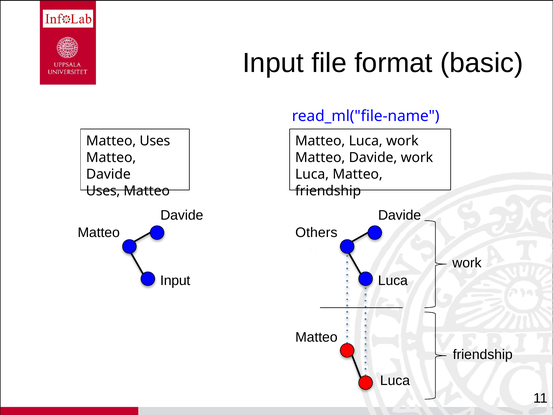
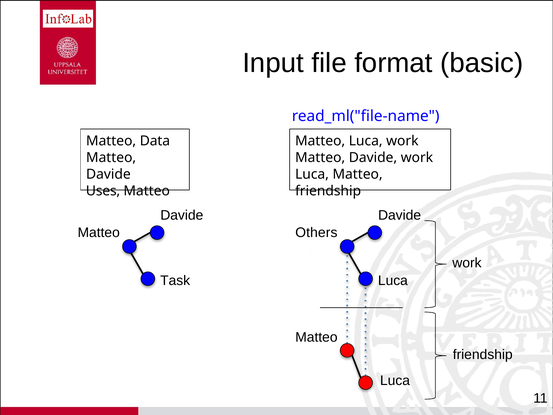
Matteo Uses: Uses -> Data (155, 141)
Input: Input -> Task (175, 280)
